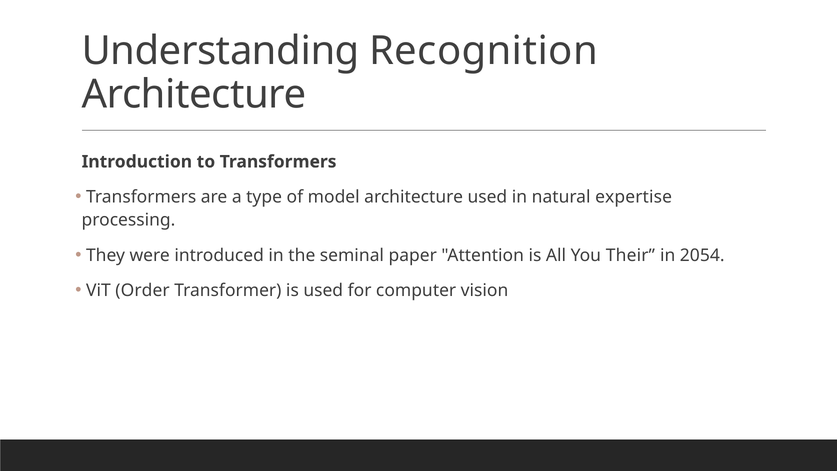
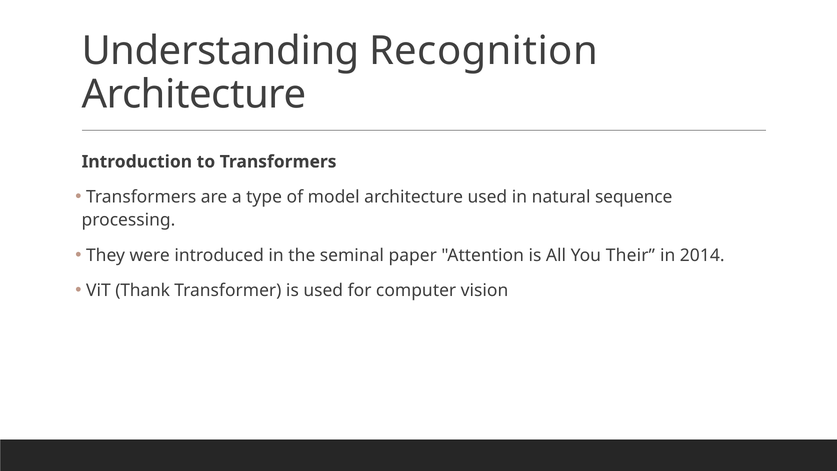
expertise: expertise -> sequence (634, 197)
2054: 2054 -> 2014 (702, 255)
Order: Order -> Thank (143, 290)
